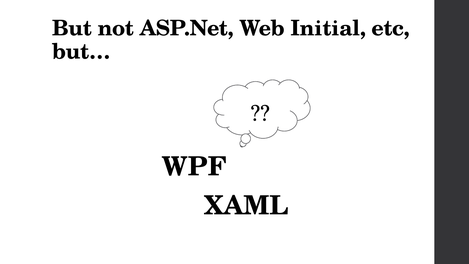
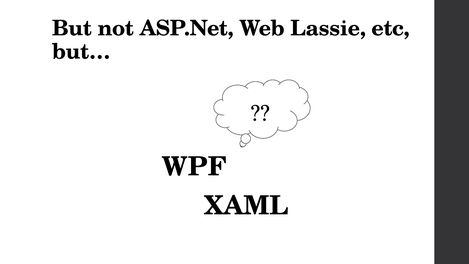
Initial: Initial -> Lassie (328, 28)
